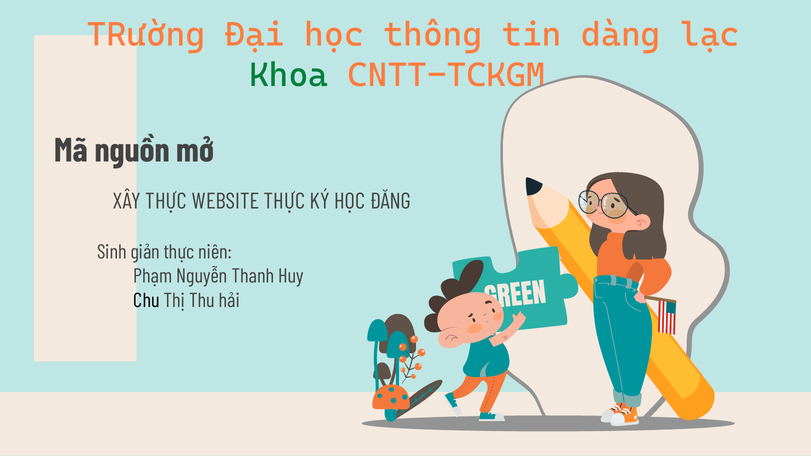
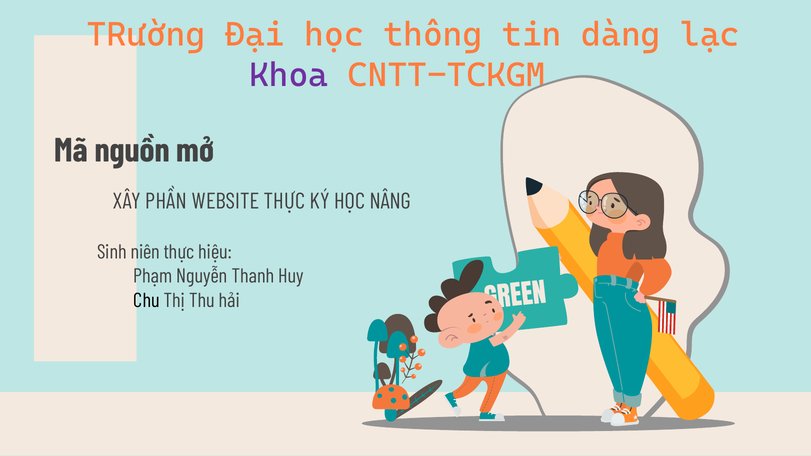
Khoa colour: green -> purple (289, 75)
XÂY THỰC: THỰC -> PHẦN (166, 201)
ĐĂNG: ĐĂNG -> NÂNG (390, 201)
giản: giản -> niên (145, 252)
niên: niên -> hiệu (215, 252)
